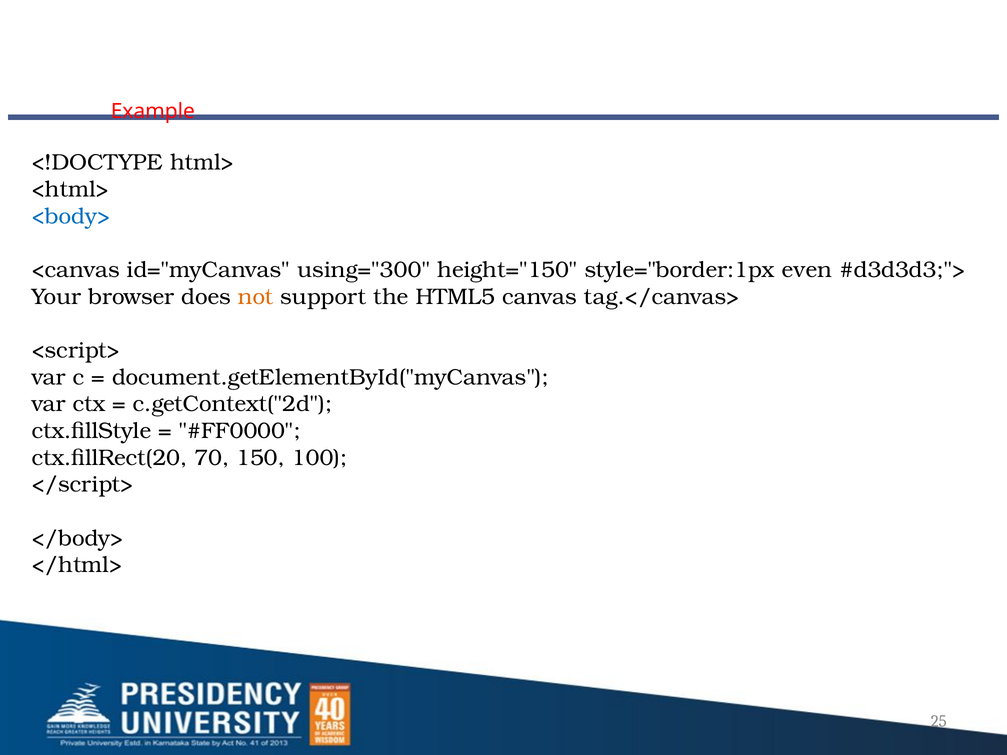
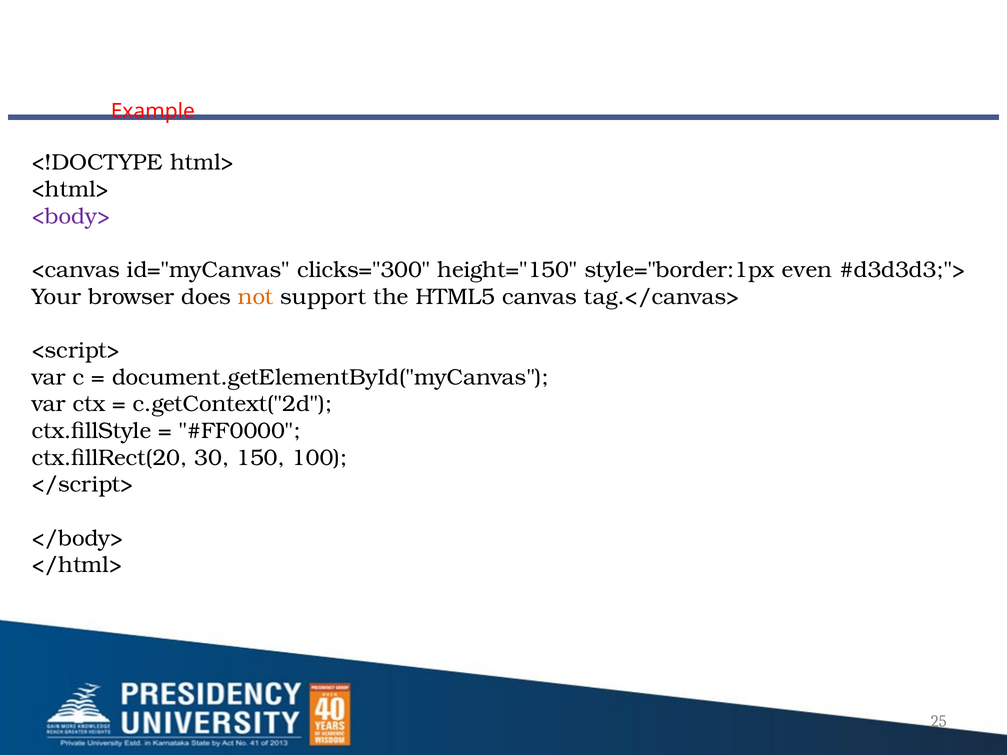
<body> colour: blue -> purple (71, 216)
using="300: using="300 -> clicks="300 (364, 270)
70: 70 -> 30 (212, 458)
